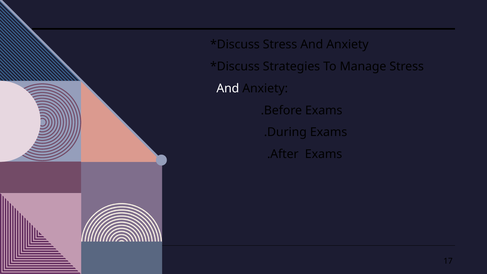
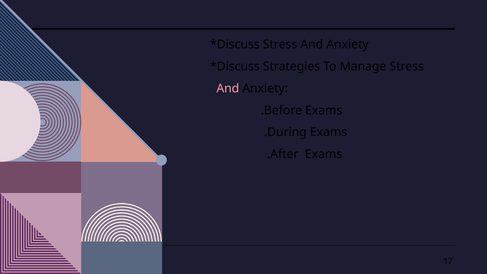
And colour: white -> pink (228, 88)
